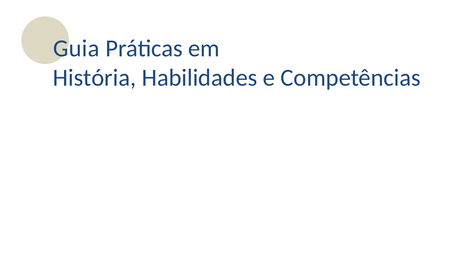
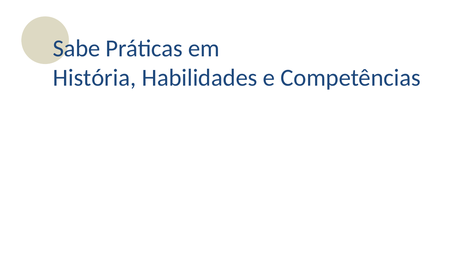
Guia: Guia -> Sabe (77, 48)
